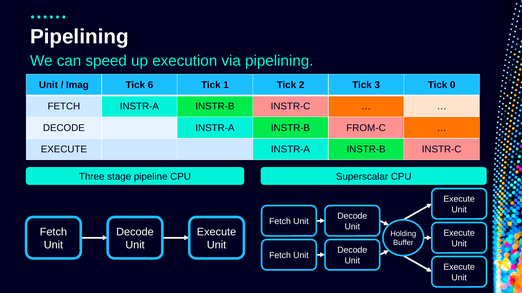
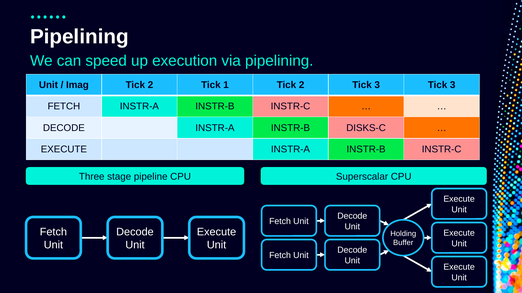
6: 6 -> 2 (150, 85)
3 Tick 0: 0 -> 3 (453, 85)
FROM-C: FROM-C -> DISKS-C (366, 128)
